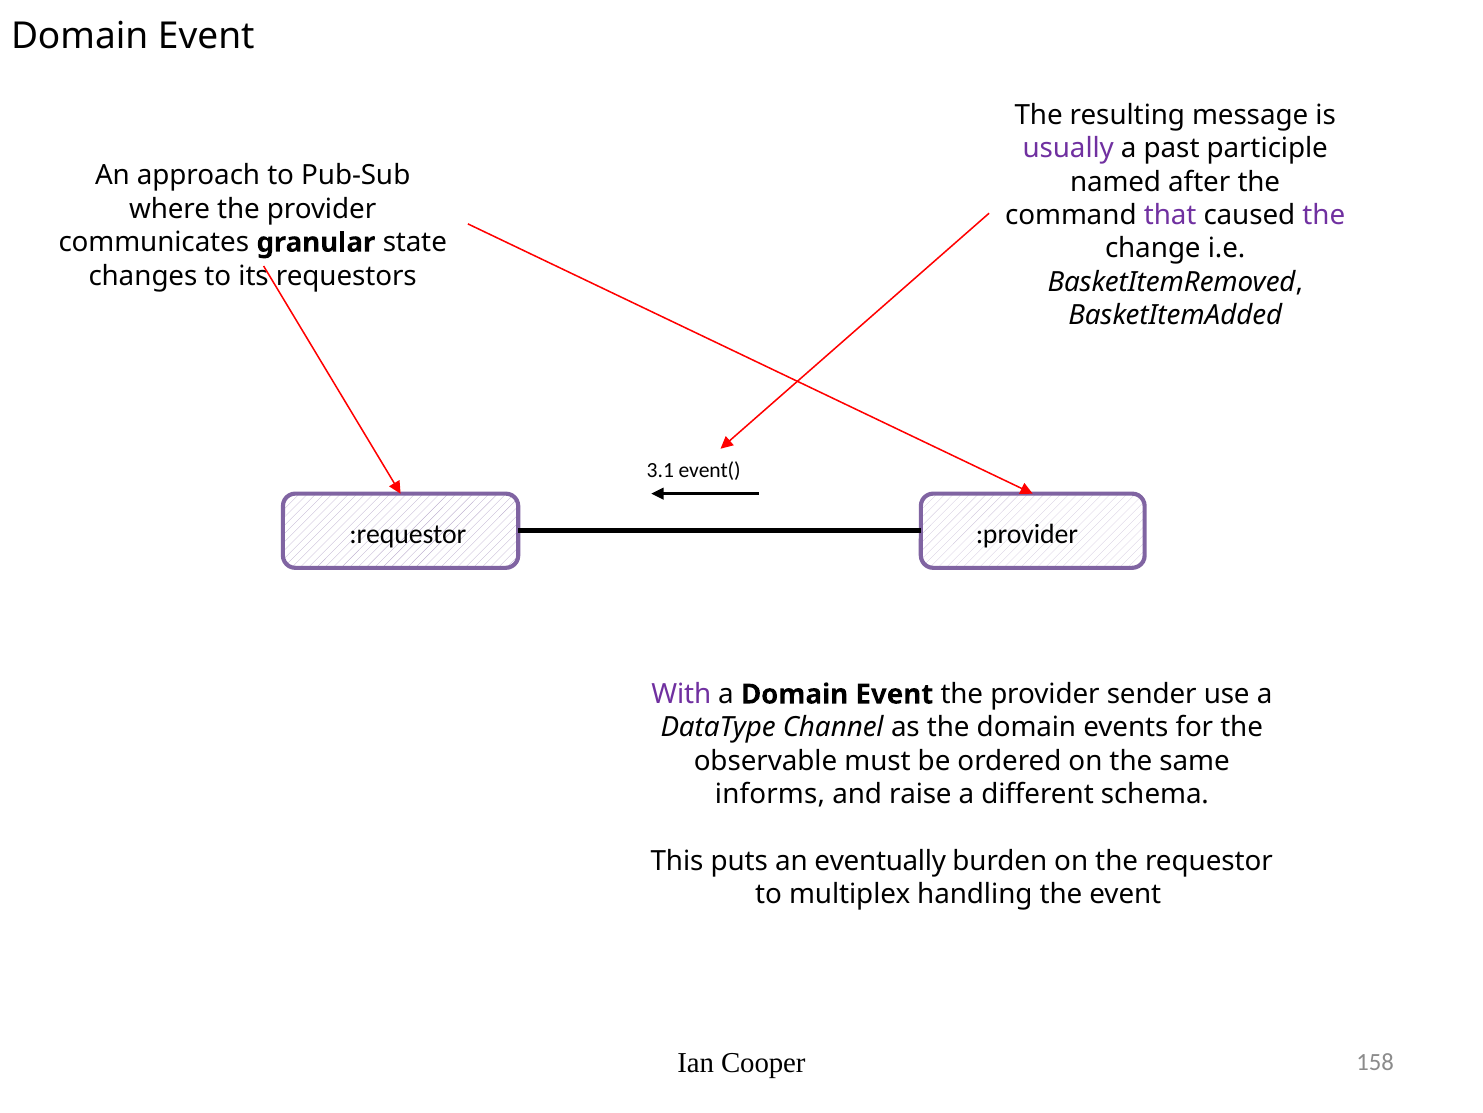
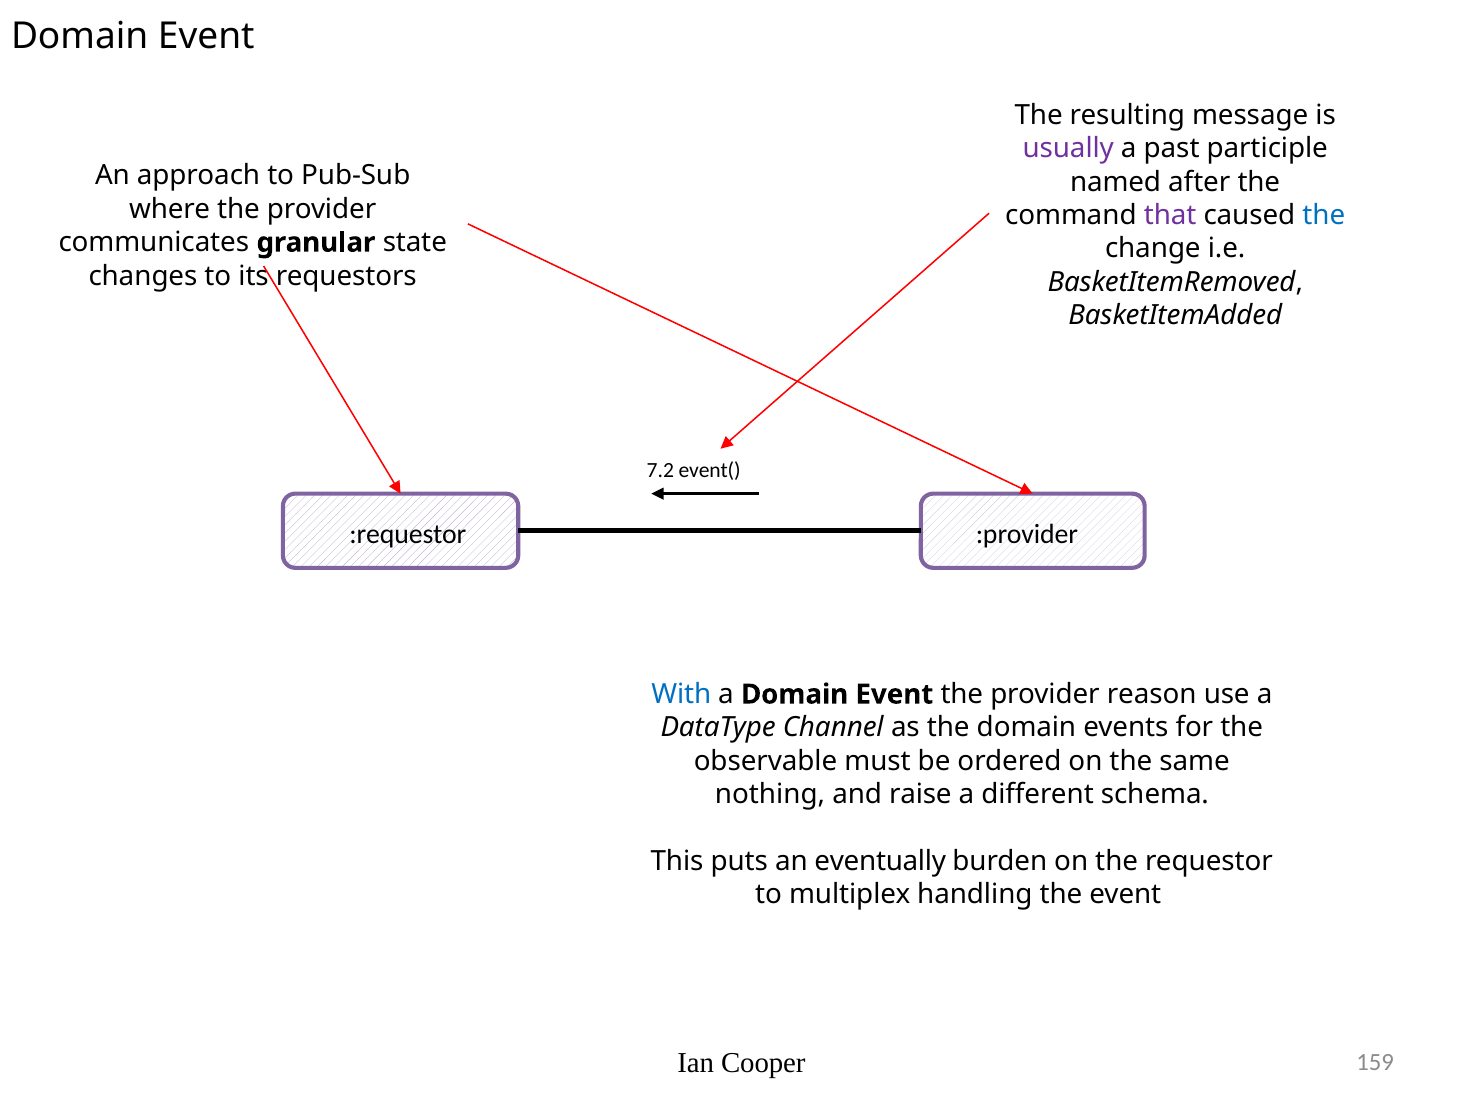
the colour: purple -> blue (1324, 215)
3.1: 3.1 -> 7.2 (660, 470)
With colour: purple -> blue (681, 694)
sender: sender -> reason (1152, 694)
informs: informs -> nothing (770, 794)
158: 158 -> 159 (1375, 1062)
